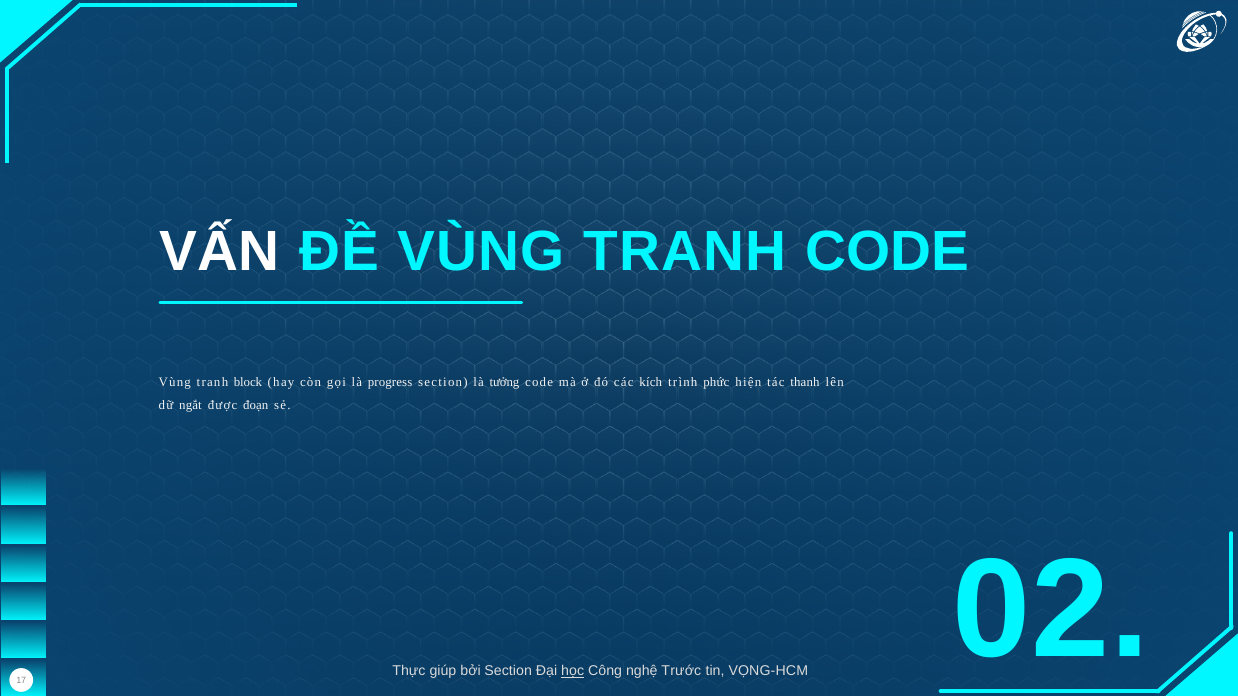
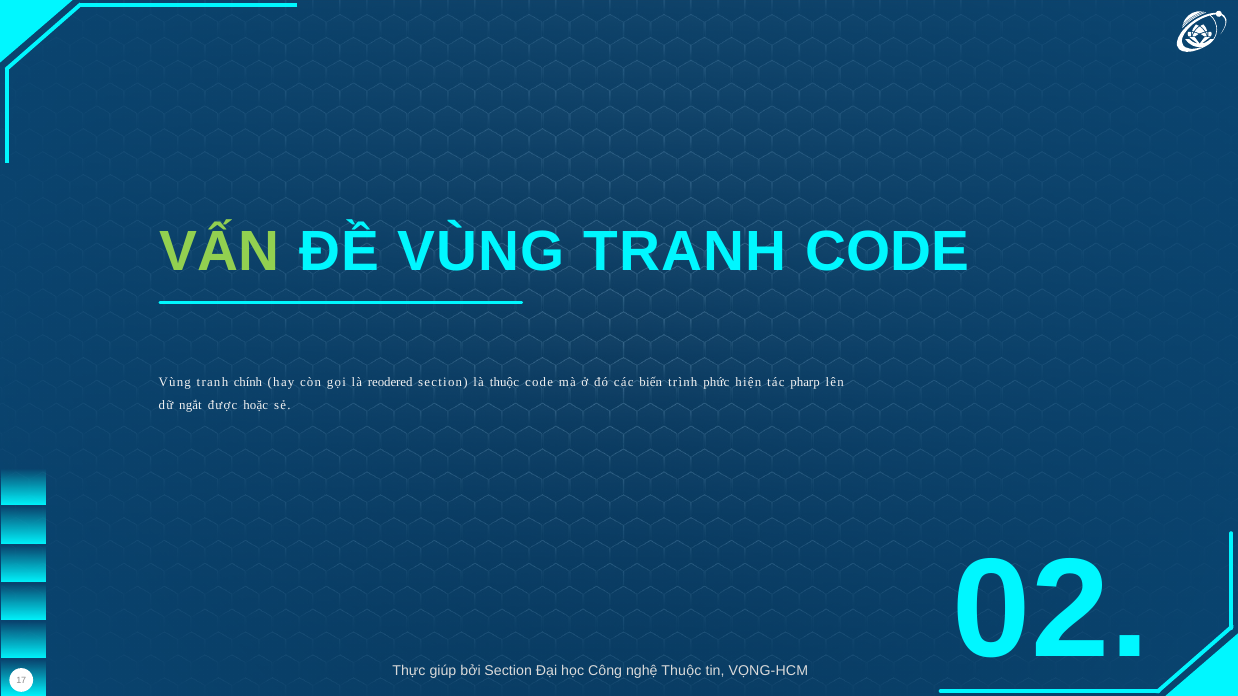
VẤN colour: white -> light green (219, 252)
block: block -> chính (248, 382)
progress: progress -> reodered (390, 382)
là tưởng: tưởng -> thuộc (504, 382)
kích: kích -> biến (651, 382)
thanh: thanh -> pharp (805, 382)
đoạn: đoạn -> hoặc (256, 406)
học underline: present -> none (573, 671)
nghệ Trước: Trước -> Thuộc (681, 671)
